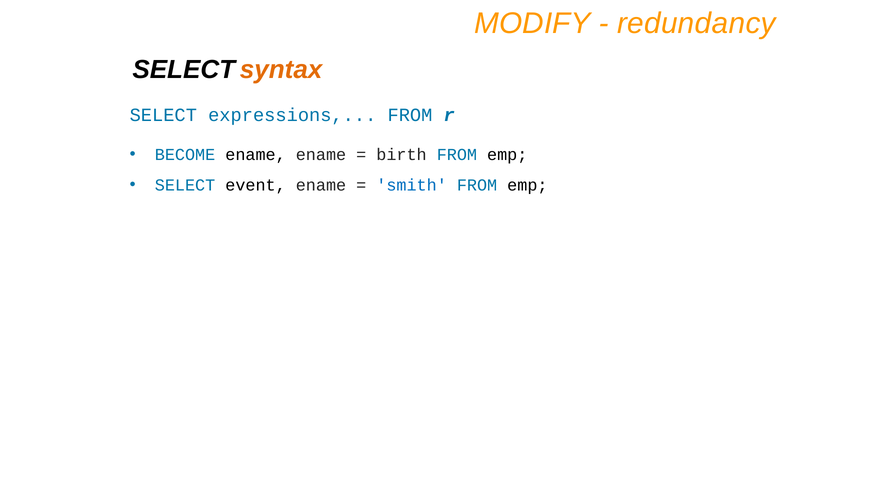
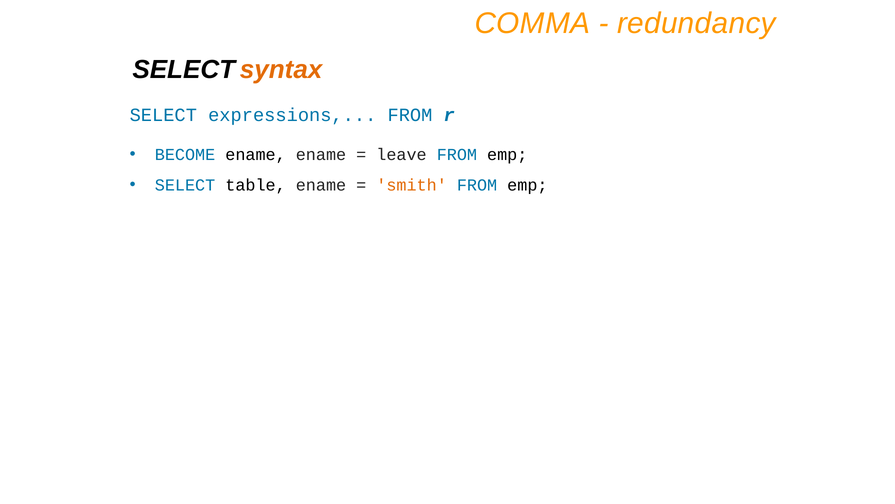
MODIFY: MODIFY -> COMMA (532, 23)
birth: birth -> leave (402, 155)
event: event -> table (256, 185)
smith colour: blue -> orange (412, 185)
